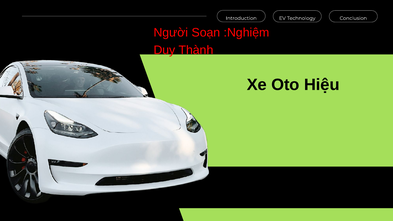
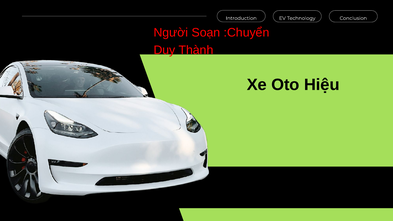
:Nghiệm: :Nghiệm -> :Chuyển (247, 32)
